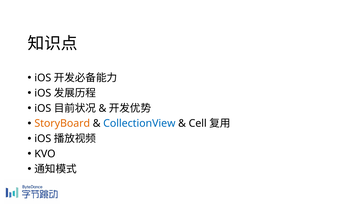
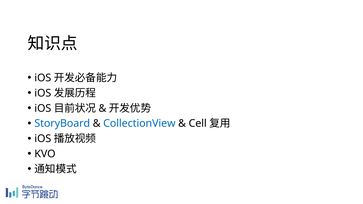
StoryBoard colour: orange -> blue (62, 124)
